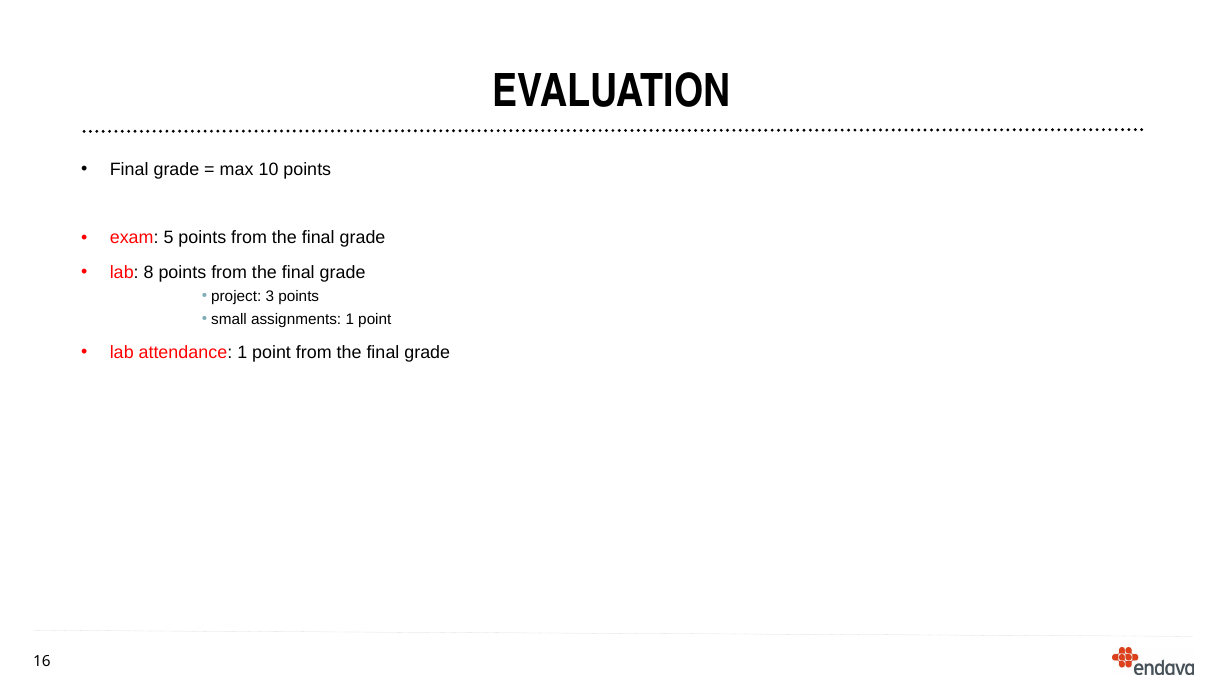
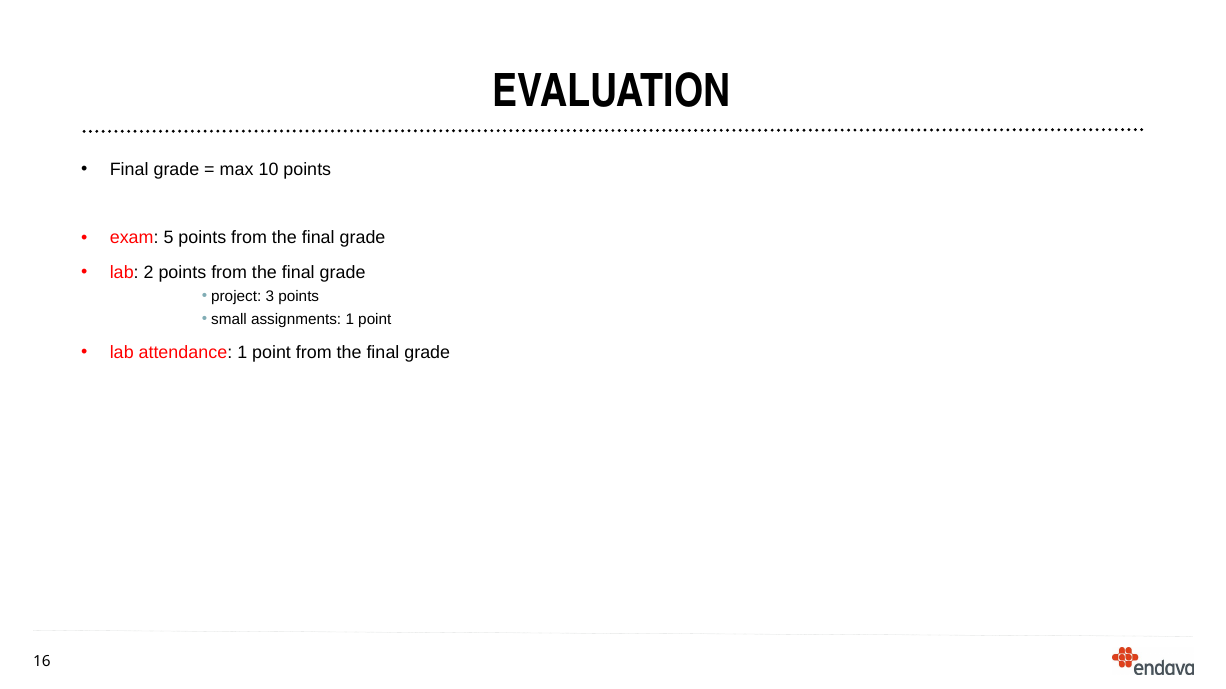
8: 8 -> 2 (149, 273)
